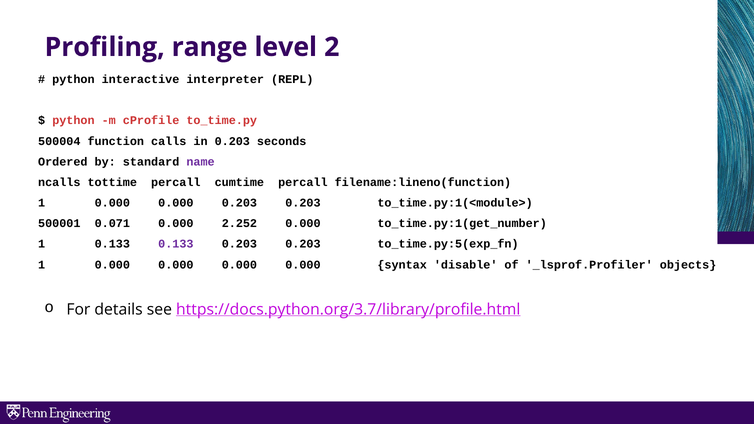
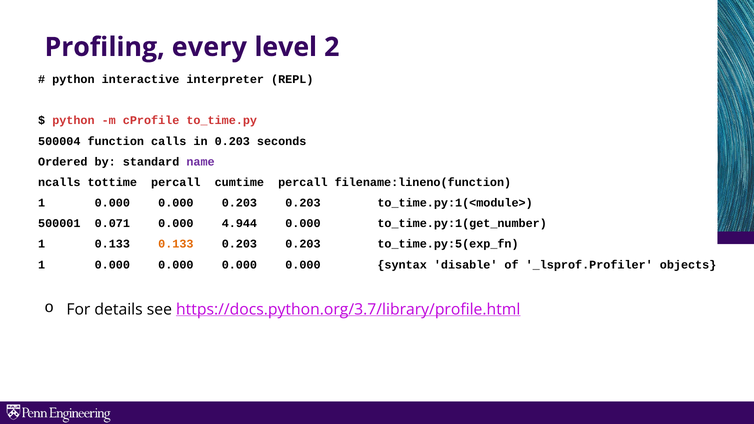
range: range -> every (209, 47)
2.252: 2.252 -> 4.944 (239, 224)
0.133 colour: purple -> orange (176, 244)
